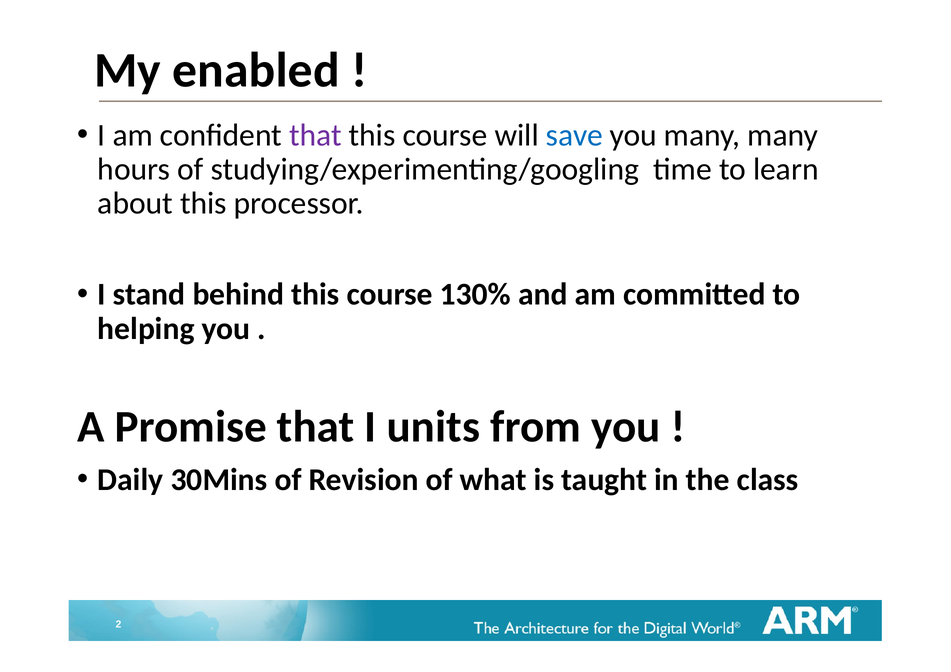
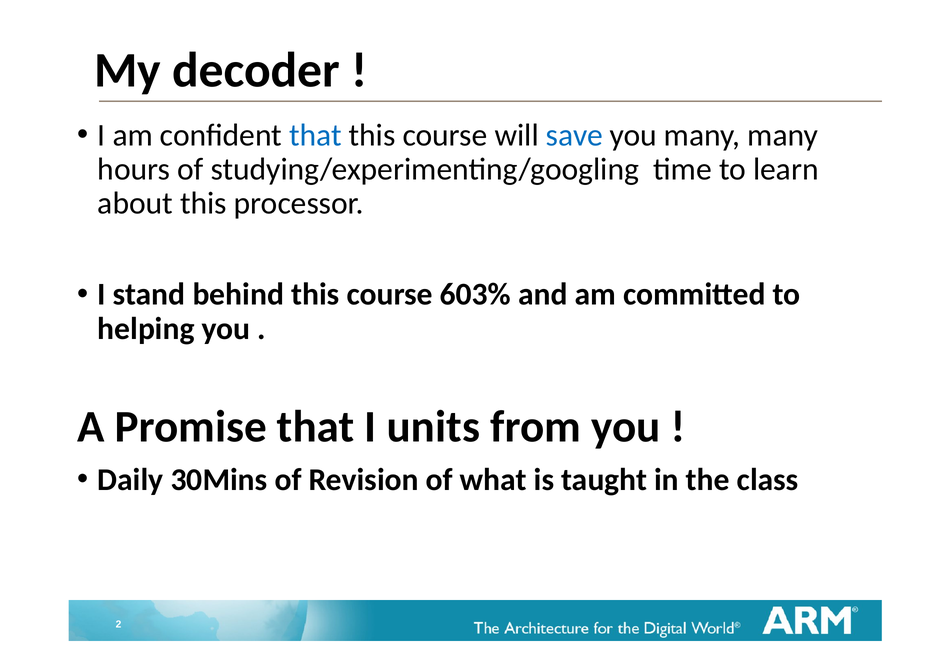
enabled: enabled -> decoder (256, 70)
that colour: purple -> blue (315, 135)
130%: 130% -> 603% (475, 294)
